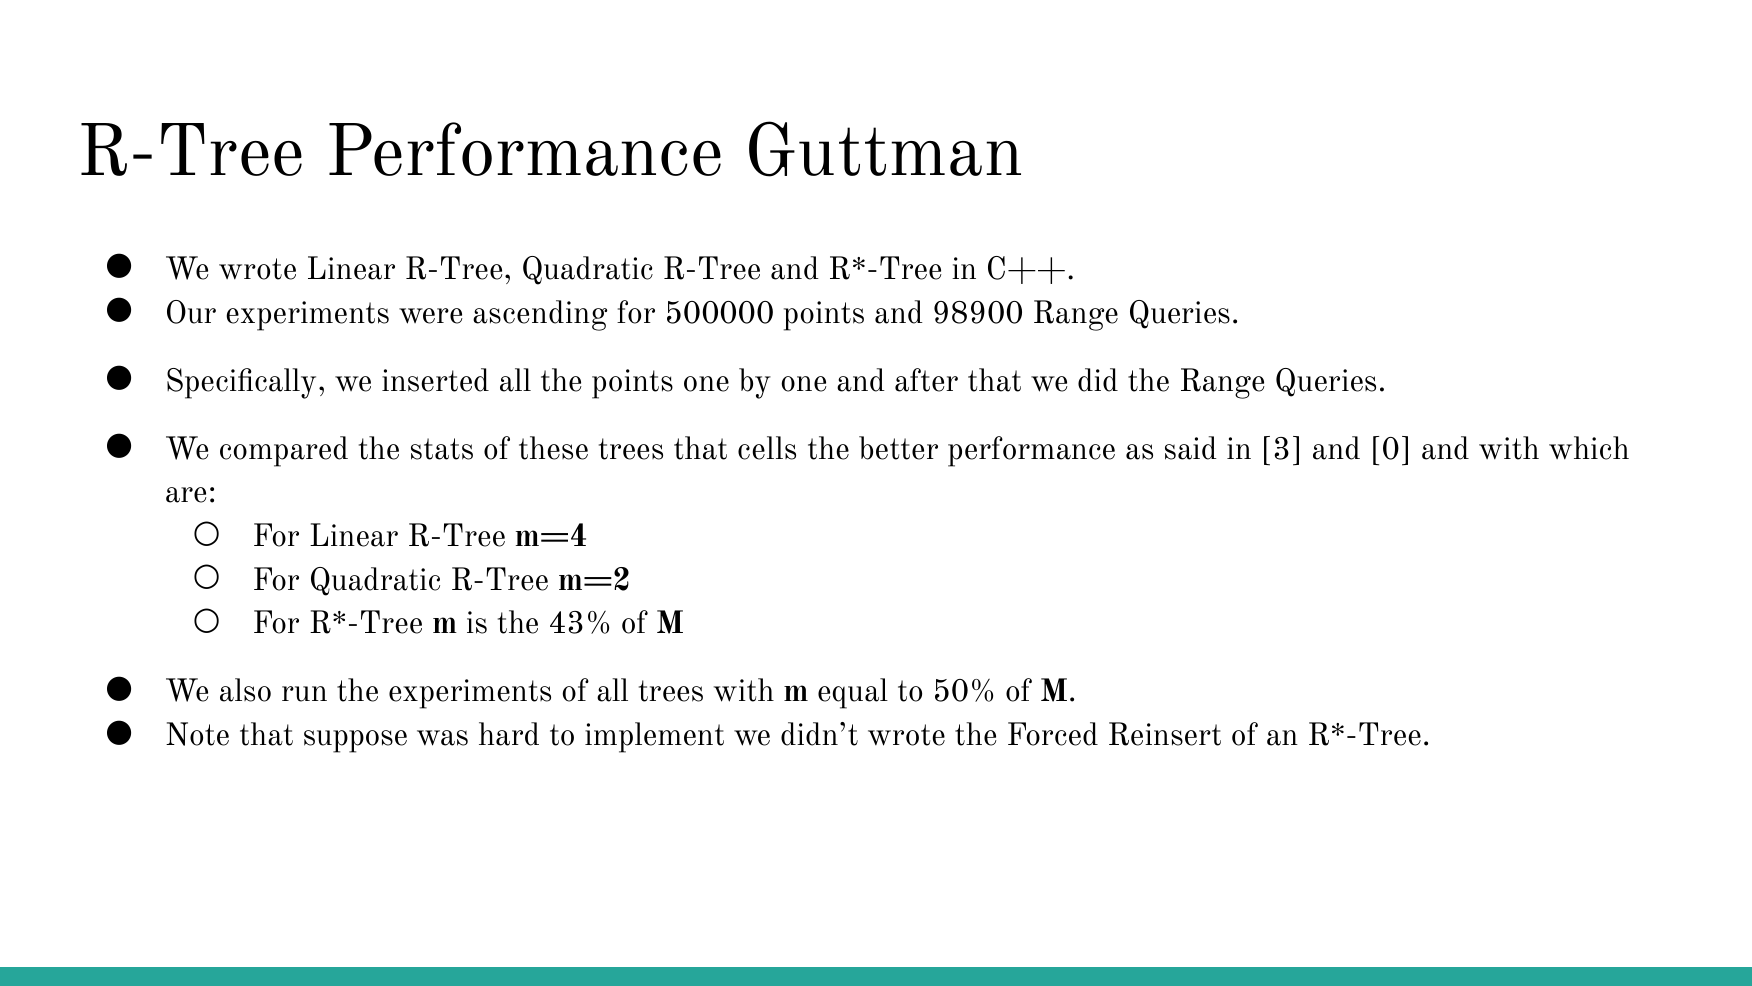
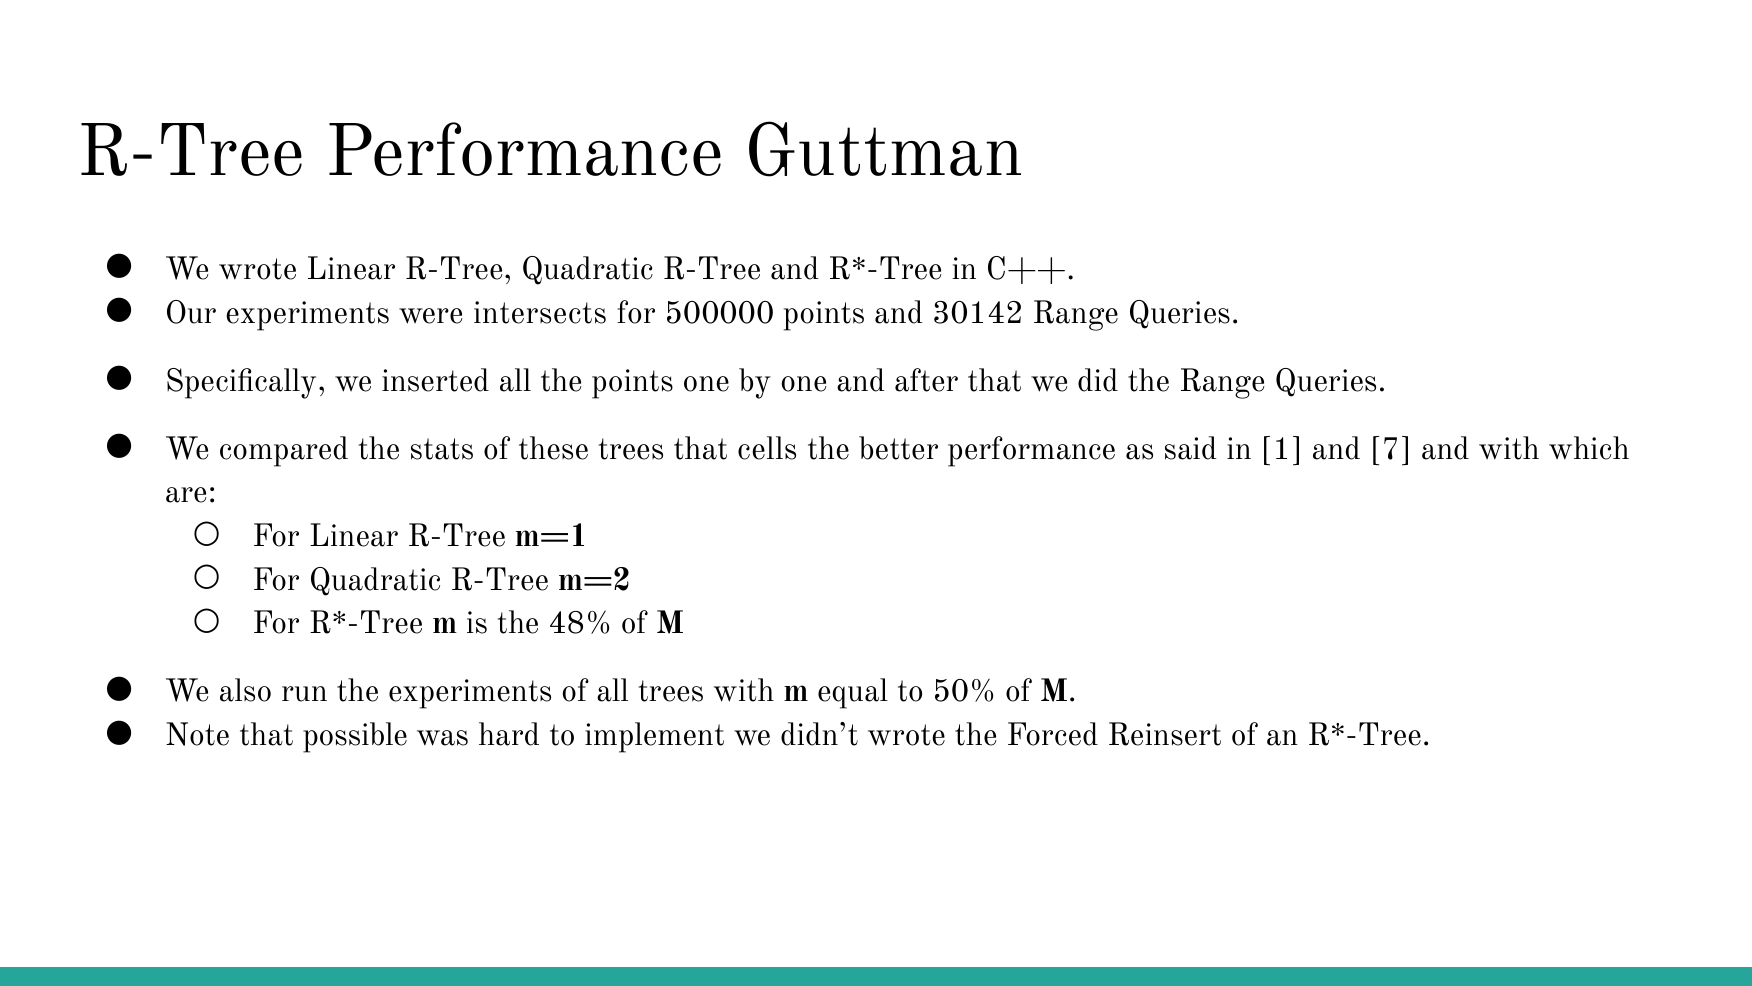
ascending: ascending -> intersects (540, 312)
98900: 98900 -> 30142 (978, 312)
3: 3 -> 1 (1282, 449)
0: 0 -> 7 (1391, 449)
m=4: m=4 -> m=1 (551, 536)
43%: 43% -> 48% (580, 623)
suppose: suppose -> possible (355, 735)
